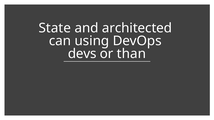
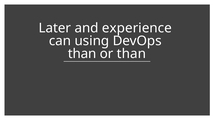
State: State -> Later (55, 28)
architected: architected -> experience (137, 28)
devs: devs -> than (82, 54)
